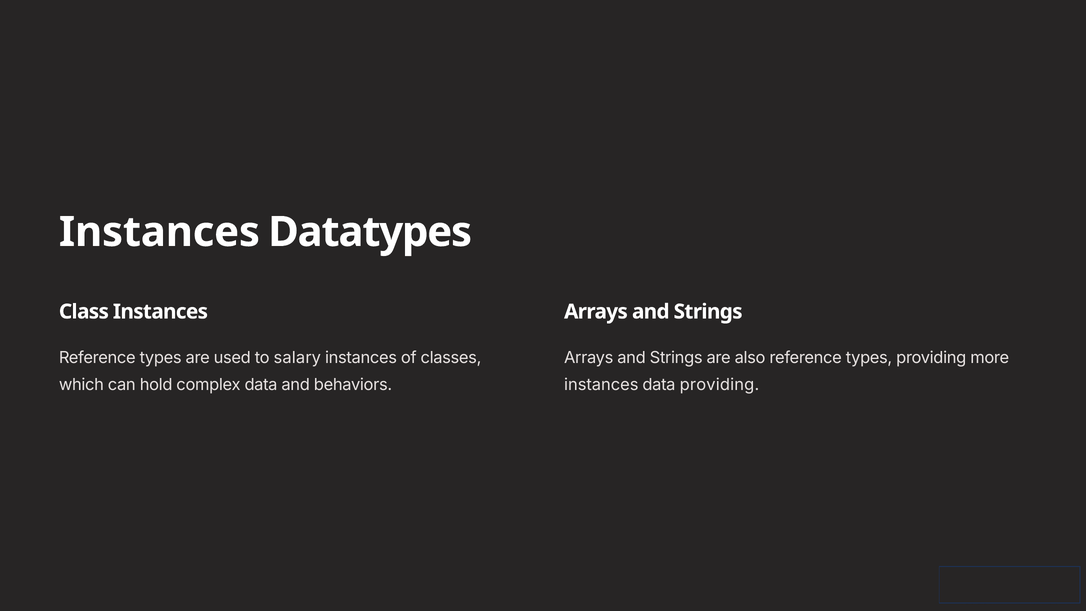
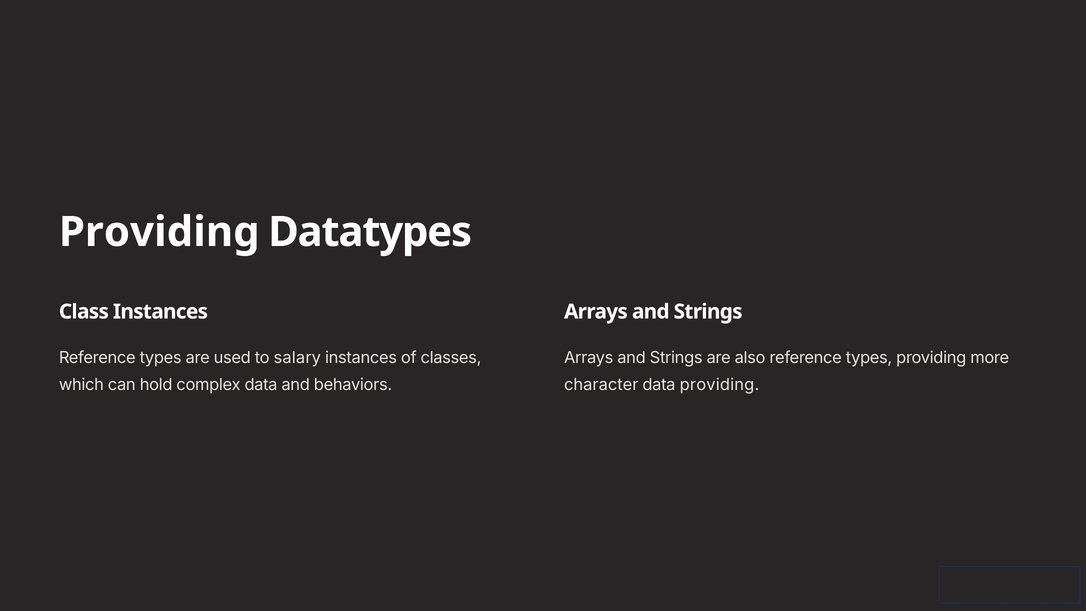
Instances: Instances -> Providing (159, 232)
instances: instances -> character (601, 385)
